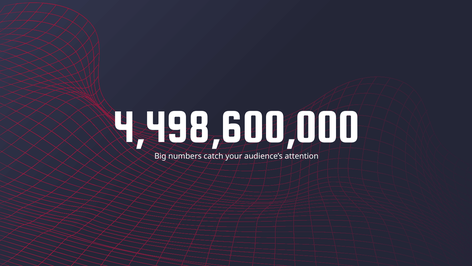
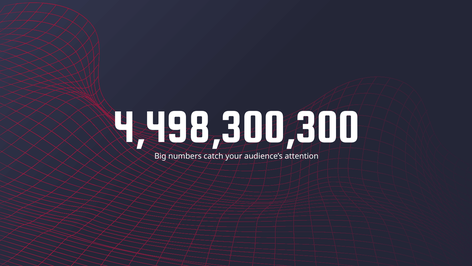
4,498,600,000: 4,498,600,000 -> 4,498,300,300 (236, 126)
